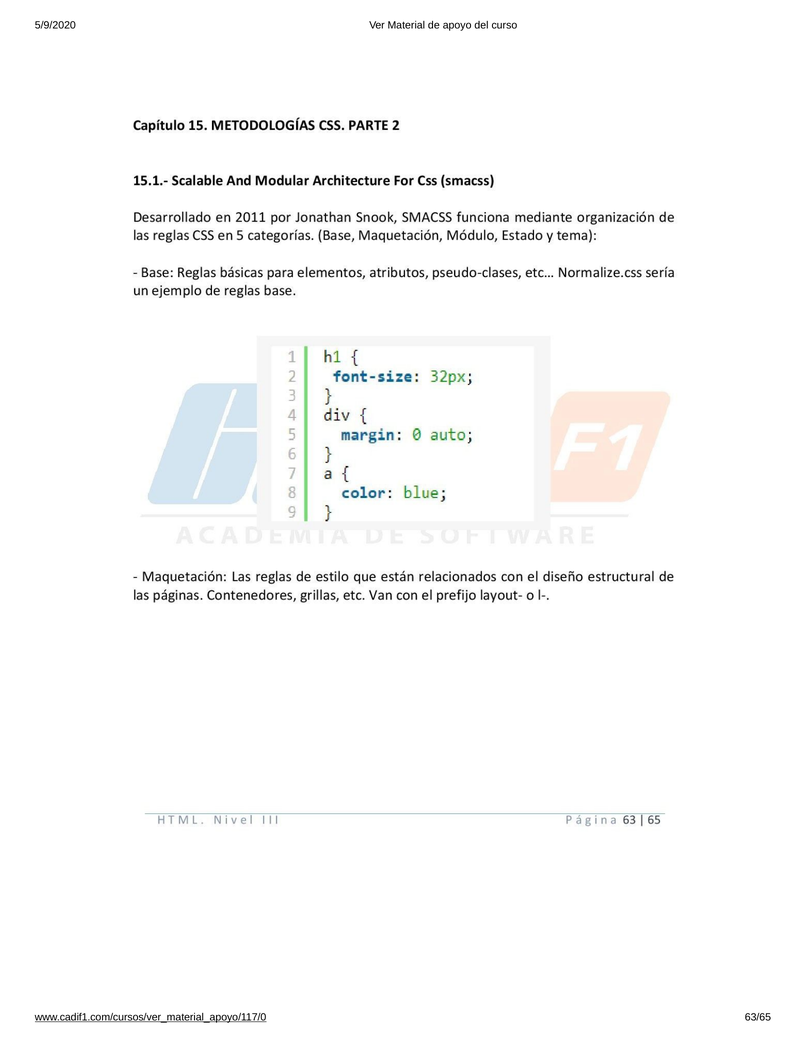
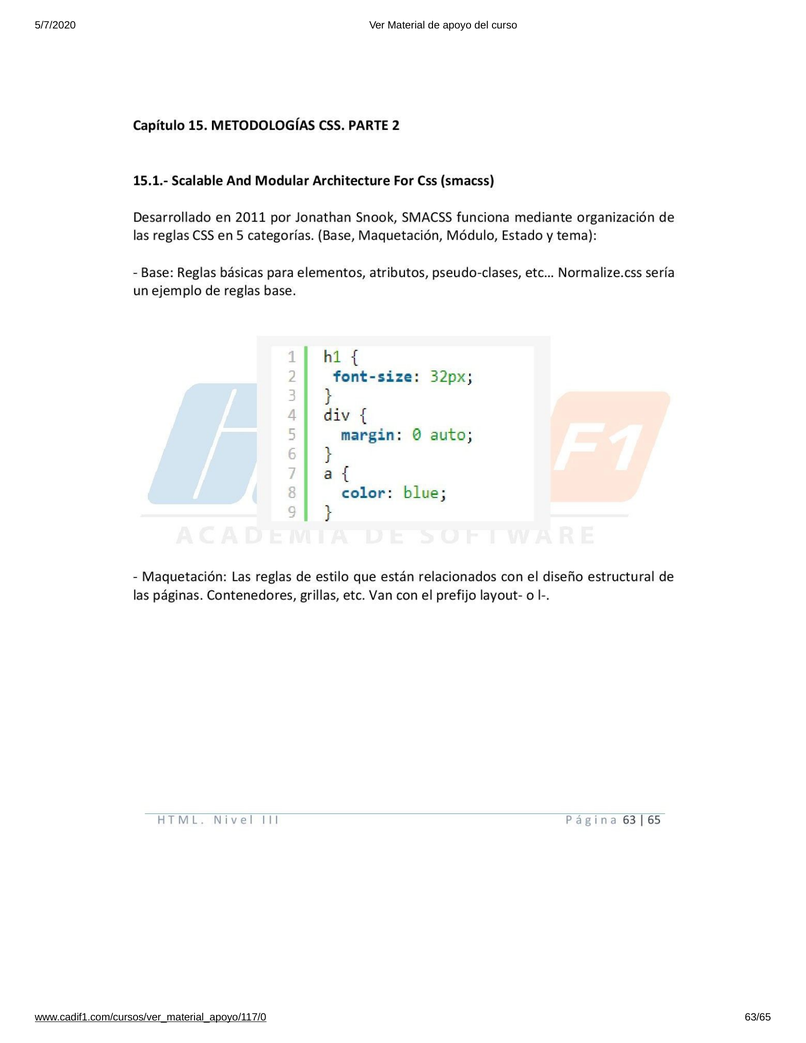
5/9/2020: 5/9/2020 -> 5/7/2020 (55, 25)
